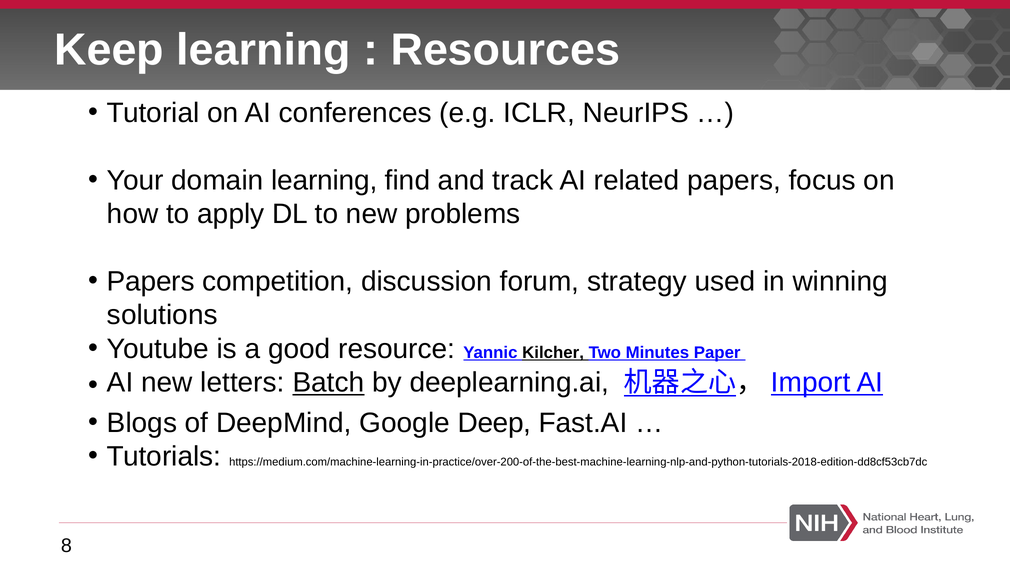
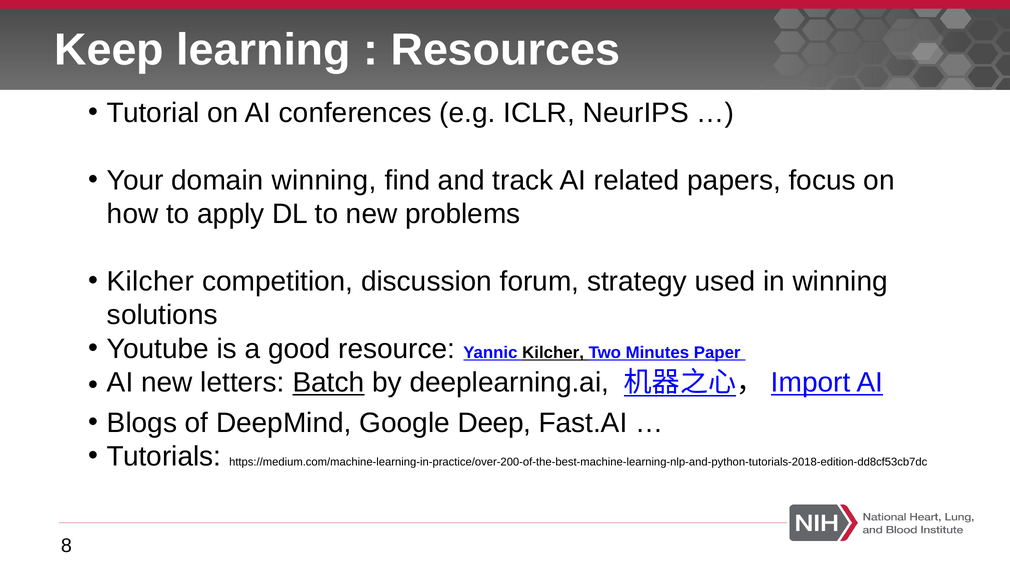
domain learning: learning -> winning (324, 181)
Papers: Papers -> Kilcher (151, 282)
